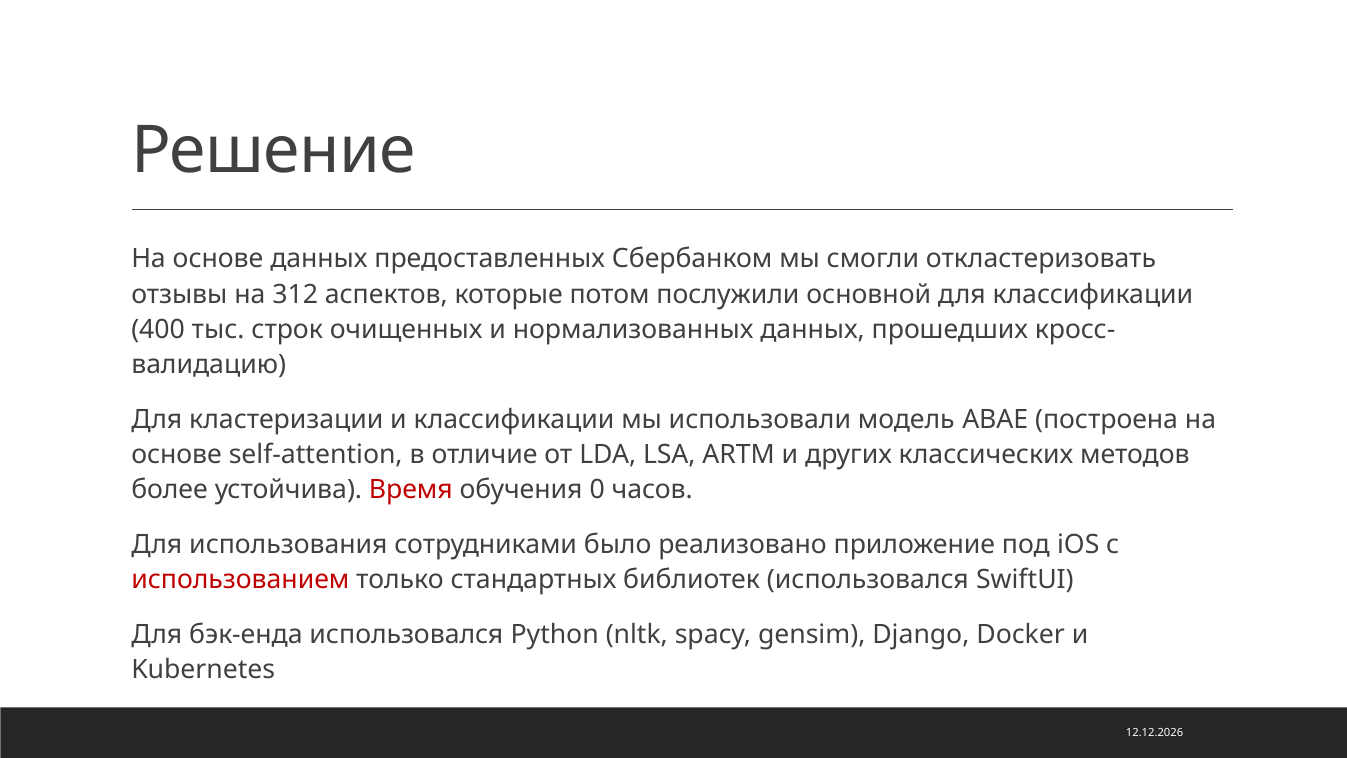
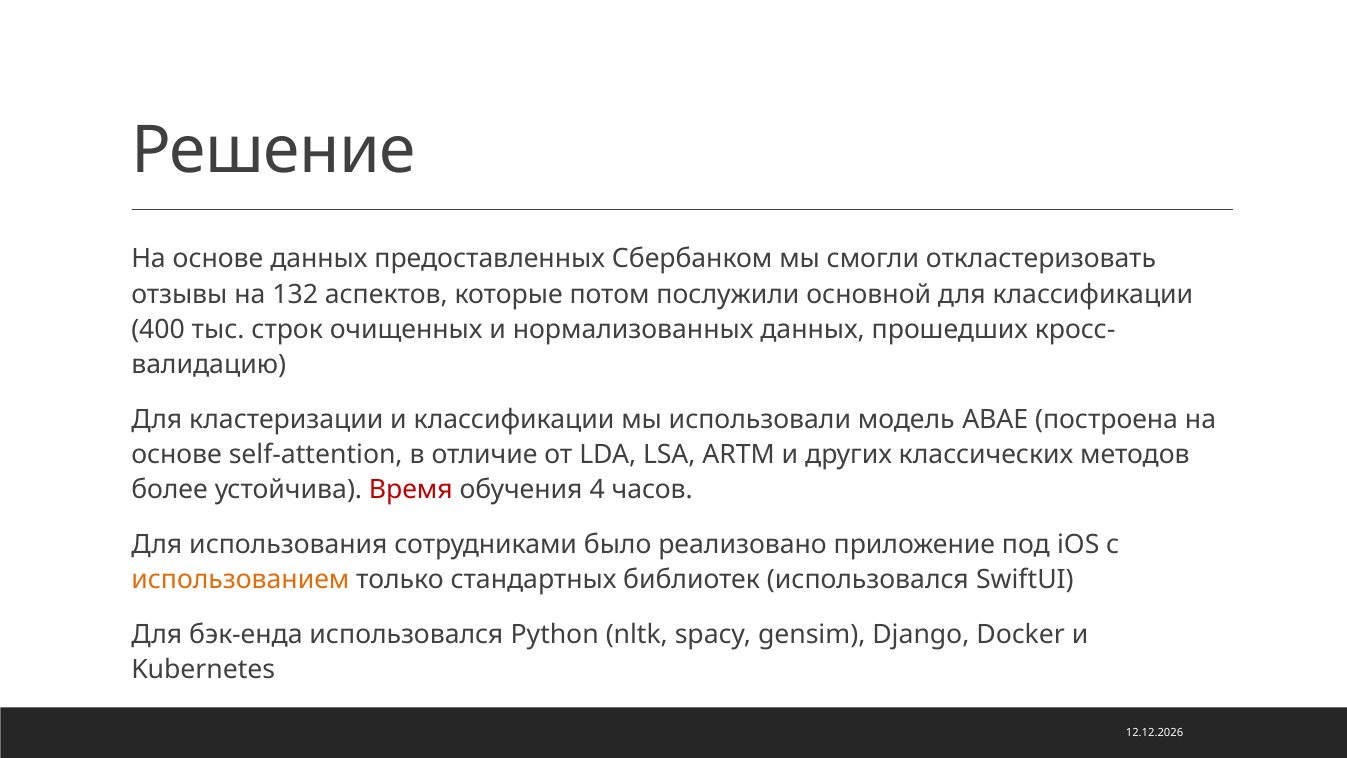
312: 312 -> 132 (295, 294)
0: 0 -> 4 (597, 490)
использованием colour: red -> orange (240, 580)
